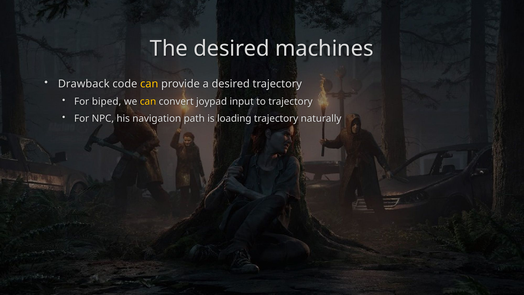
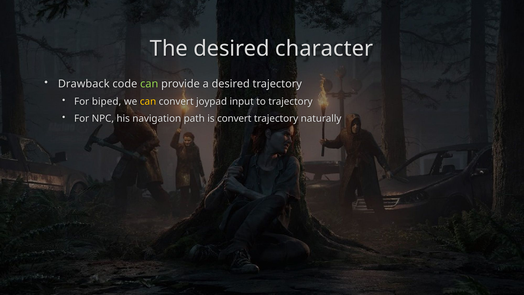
machines: machines -> character (324, 49)
can colour: yellow -> light green (149, 84)
is loading: loading -> convert (234, 118)
